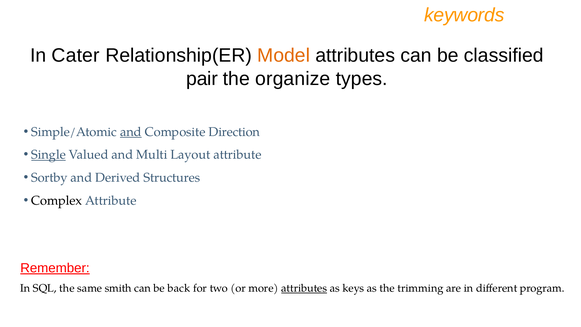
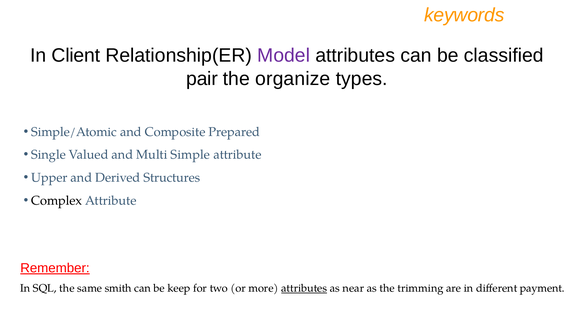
Cater: Cater -> Client (76, 55)
Model colour: orange -> purple (284, 55)
and underline: present -> none (131, 132)
Direction: Direction -> Prepared (234, 132)
Single underline: present -> none (49, 155)
Layout: Layout -> Simple (190, 155)
Sortby: Sortby -> Upper (49, 178)
back: back -> keep (179, 288)
keys: keys -> near (353, 288)
program: program -> payment (542, 288)
